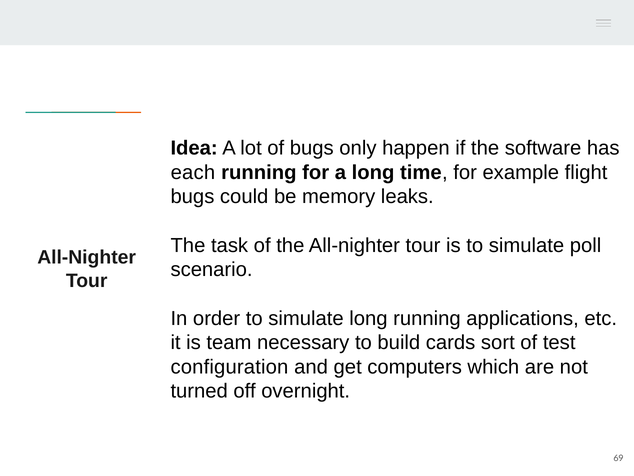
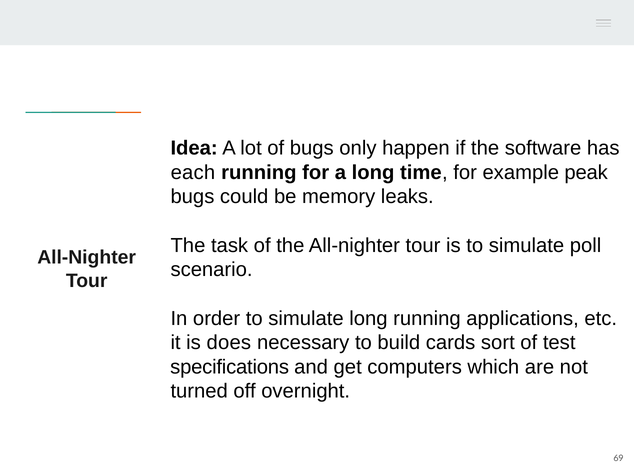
flight: flight -> peak (586, 172)
team: team -> does (229, 342)
configuration: configuration -> specifications (230, 367)
